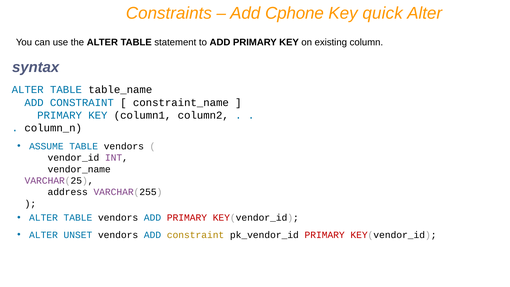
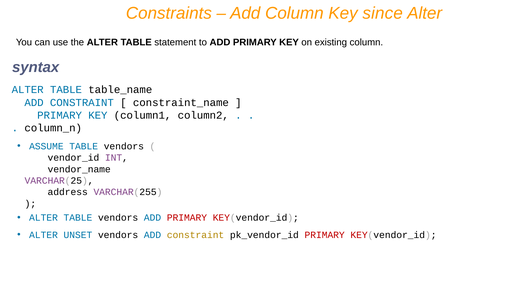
Add Cphone: Cphone -> Column (294, 13)
quick: quick -> since (383, 13)
